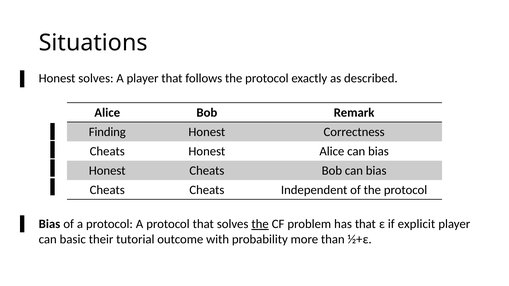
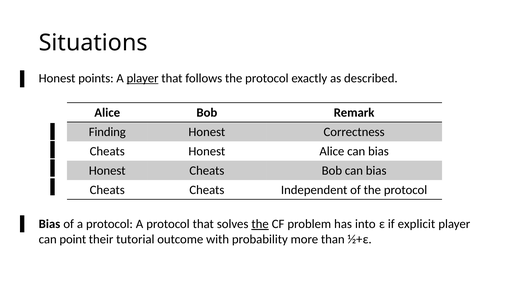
Honest solves: solves -> points (96, 78)
player underline: none -> present (143, 78)
has that: that -> into (365, 224)
basic: basic -> point (73, 240)
